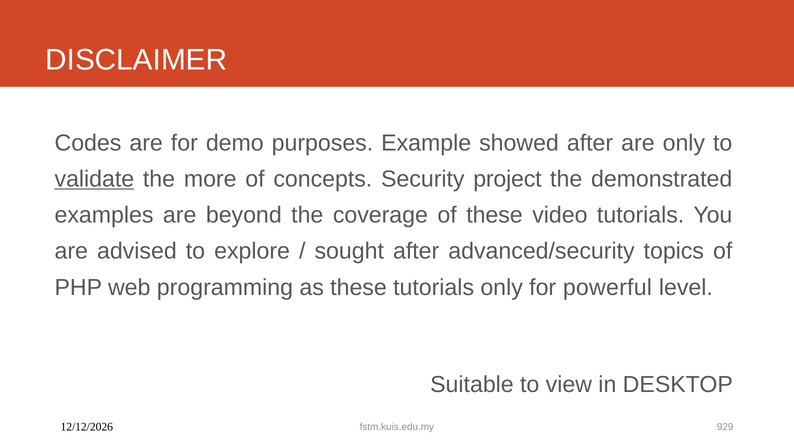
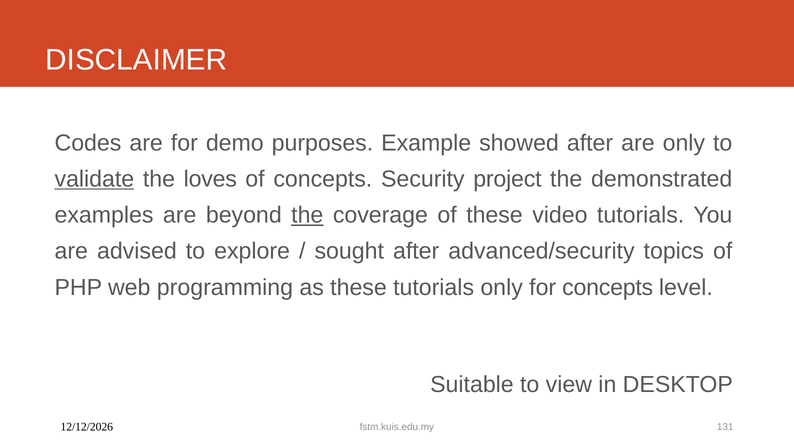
more: more -> loves (210, 179)
the underline: none -> present (307, 215)
for powerful: powerful -> concepts (608, 287)
929: 929 -> 131 (725, 427)
